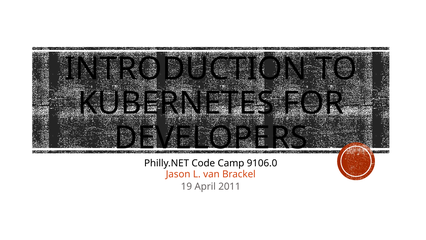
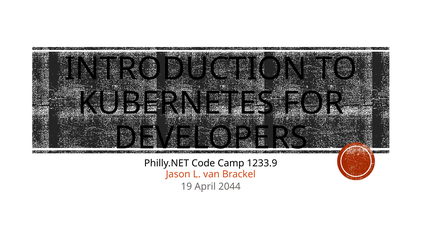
9106.0: 9106.0 -> 1233.9 (262, 163)
2011: 2011 -> 2044 (230, 186)
